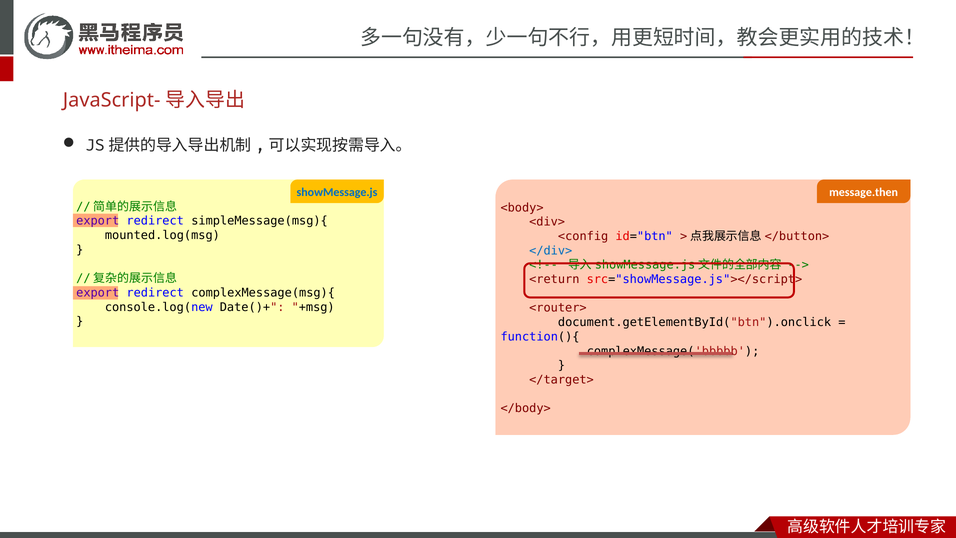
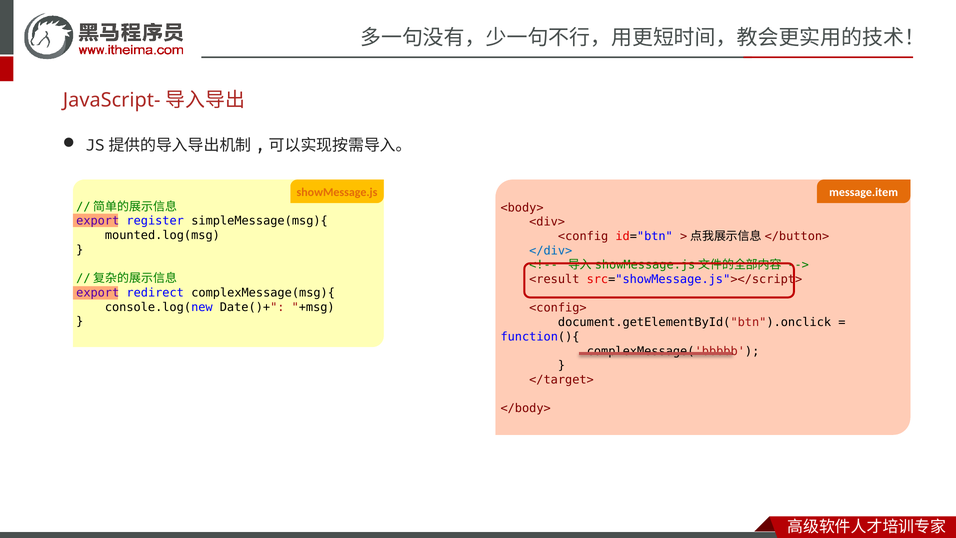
showMessage.js colour: blue -> orange (337, 192)
message.then: message.then -> message.item (864, 192)
redirect: redirect -> register (155, 221)
<return: <return -> <result (554, 279)
<router>: <router> -> <config> (558, 308)
